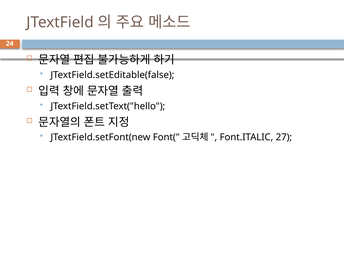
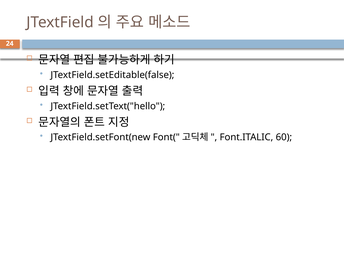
27: 27 -> 60 (284, 137)
